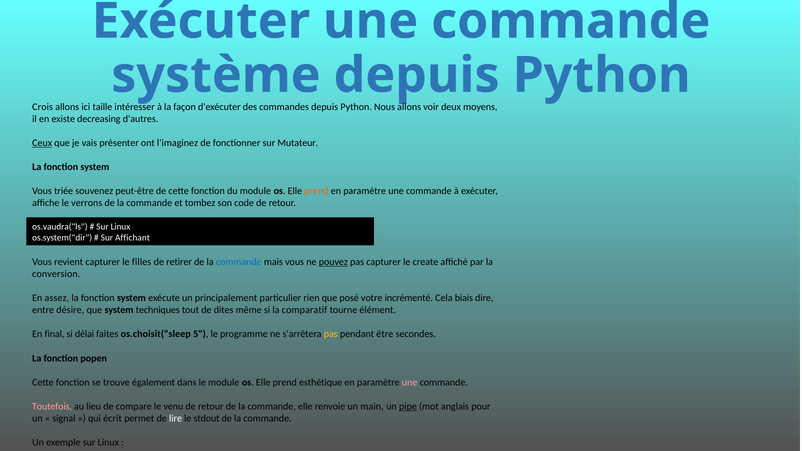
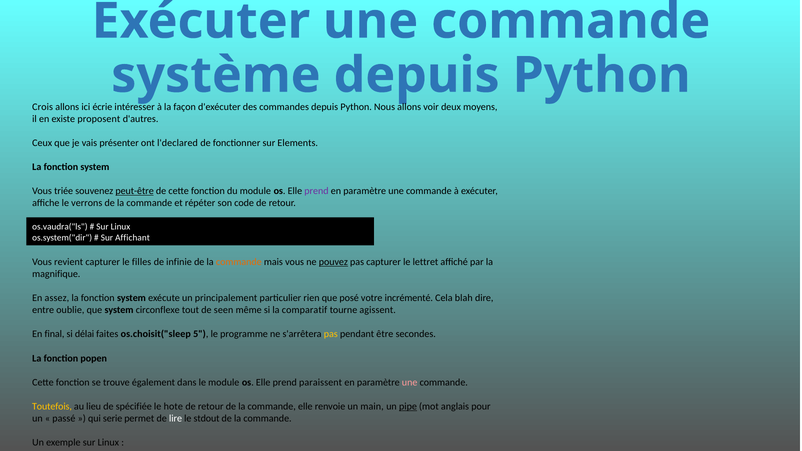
taille: taille -> écrie (102, 107)
decreasing: decreasing -> proposent (99, 119)
Ceux underline: present -> none (42, 143)
l'imaginez: l'imaginez -> l'declared (178, 143)
Mutateur: Mutateur -> Elements (298, 143)
peut-être underline: none -> present (135, 191)
prend colour: orange -> purple (316, 191)
tombez: tombez -> répéter (200, 203)
retirer: retirer -> infinie (179, 262)
commande colour: blue -> orange (239, 262)
create: create -> lettret (425, 262)
conversion: conversion -> magnifique (56, 274)
biais: biais -> blah (464, 298)
désire: désire -> oublie (70, 310)
techniques: techniques -> circonflexe (158, 310)
dites: dites -> seen (224, 310)
élément: élément -> agissent (378, 310)
esthétique: esthétique -> paraissent (321, 382)
Toutefois colour: pink -> yellow (52, 406)
compare: compare -> spécifiée (134, 406)
venu: venu -> hote (173, 406)
signal: signal -> passé (64, 418)
écrit: écrit -> serie (113, 418)
